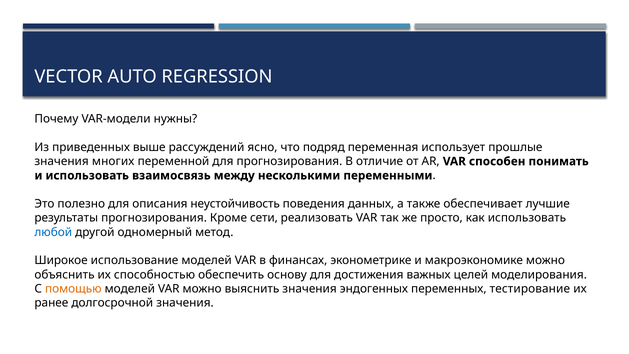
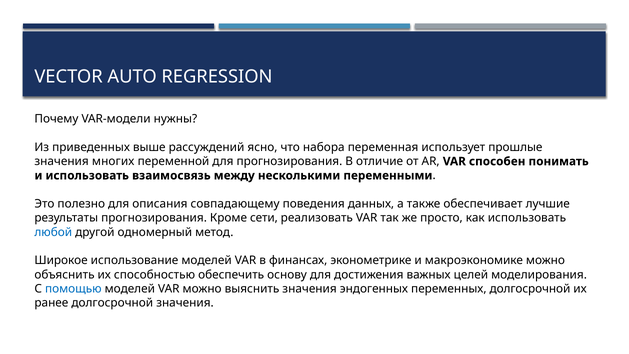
подряд: подряд -> набора (324, 147)
неустойчивость: неустойчивость -> совпадающему (235, 204)
помощью colour: orange -> blue (73, 289)
переменных тестирование: тестирование -> долгосрочной (530, 289)
